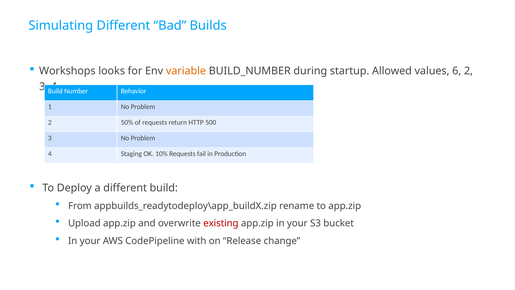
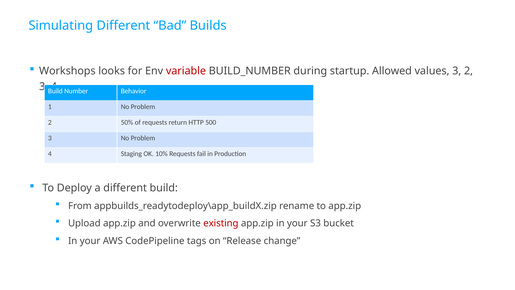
variable colour: orange -> red (186, 71)
values 6: 6 -> 3 (457, 71)
with: with -> tags (197, 241)
